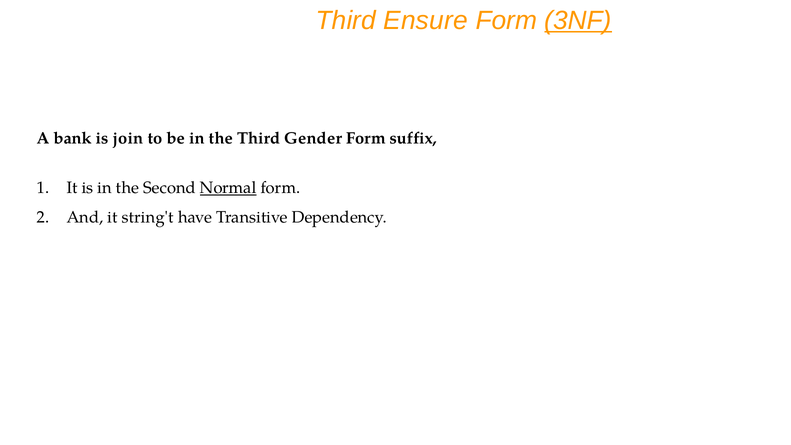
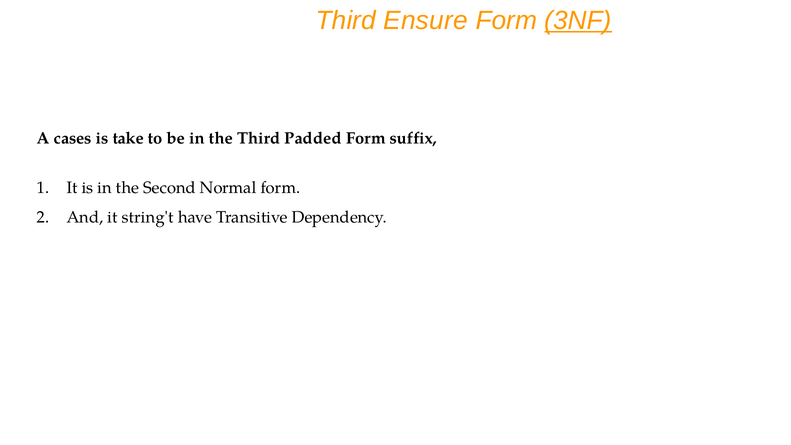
bank: bank -> cases (73, 138)
join: join -> take (128, 138)
Gender: Gender -> Padded (313, 138)
Normal underline: present -> none (228, 188)
